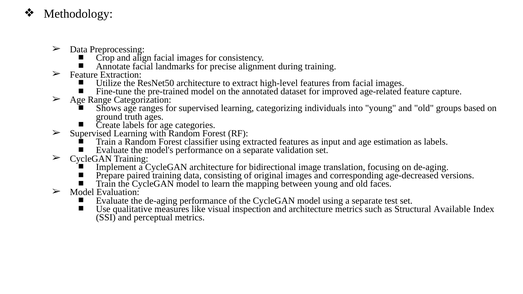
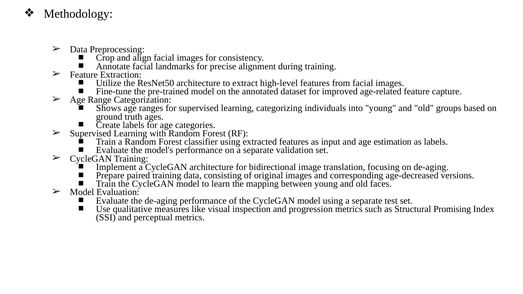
and architecture: architecture -> progression (311, 209)
Available: Available -> Promising (452, 209)
